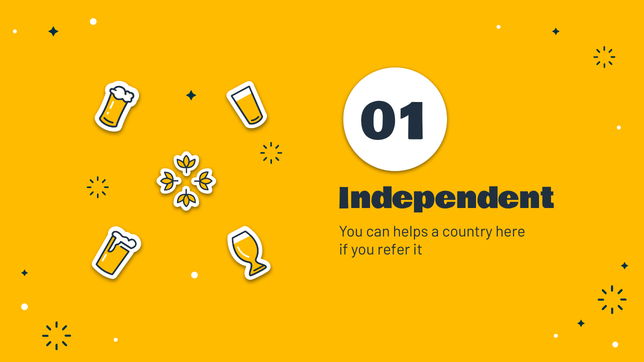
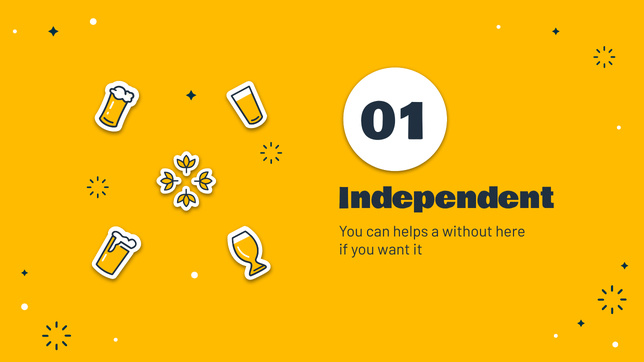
country: country -> without (467, 232)
refer: refer -> want (394, 250)
